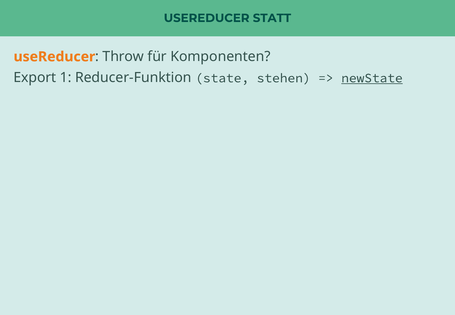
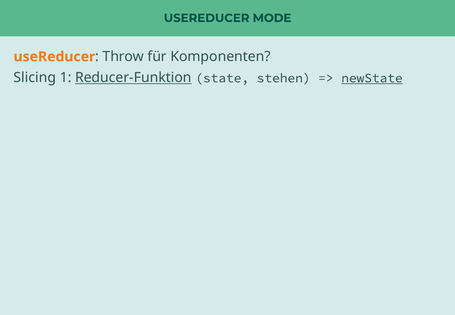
STATT: STATT -> MODE (272, 18)
Export: Export -> Slicing (35, 78)
Reducer-Funktion underline: none -> present (133, 78)
